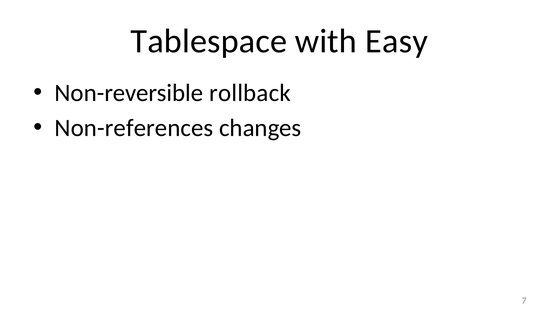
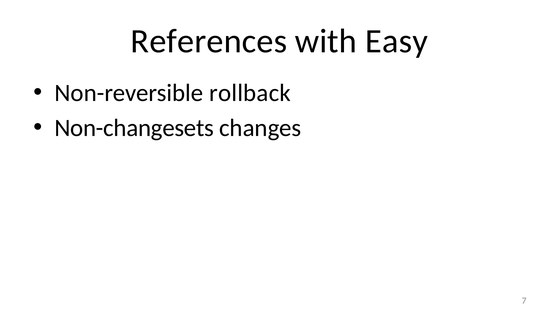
Tablespace: Tablespace -> References (209, 41)
Non-references: Non-references -> Non-changesets (134, 128)
